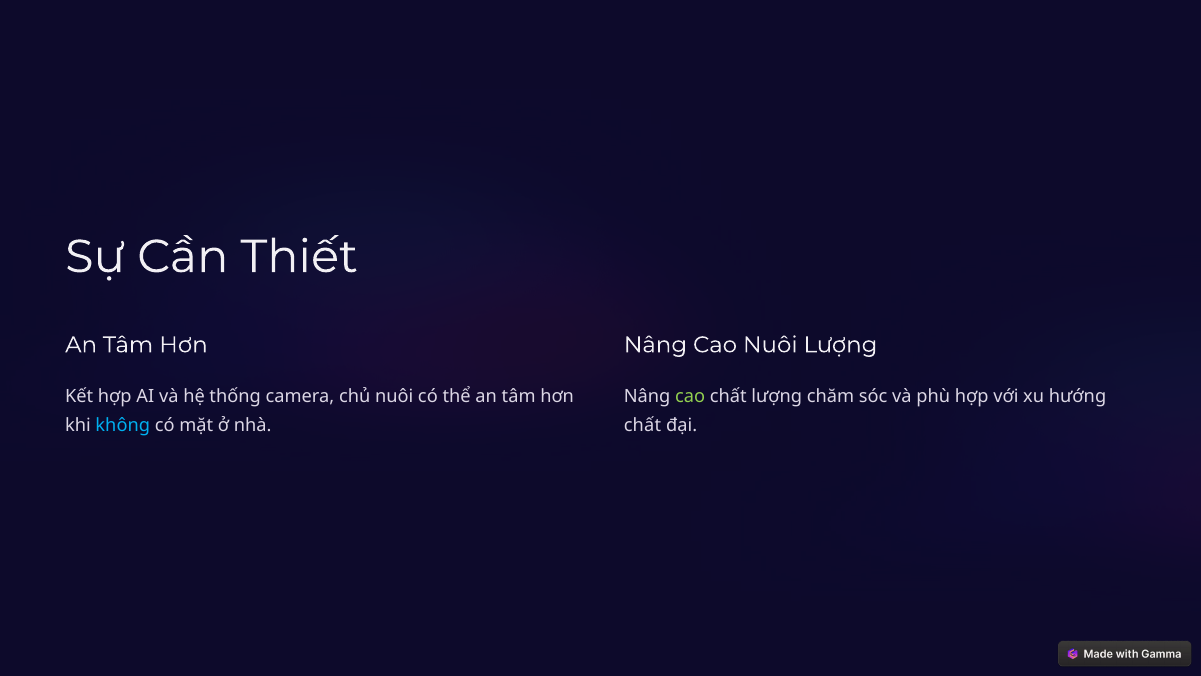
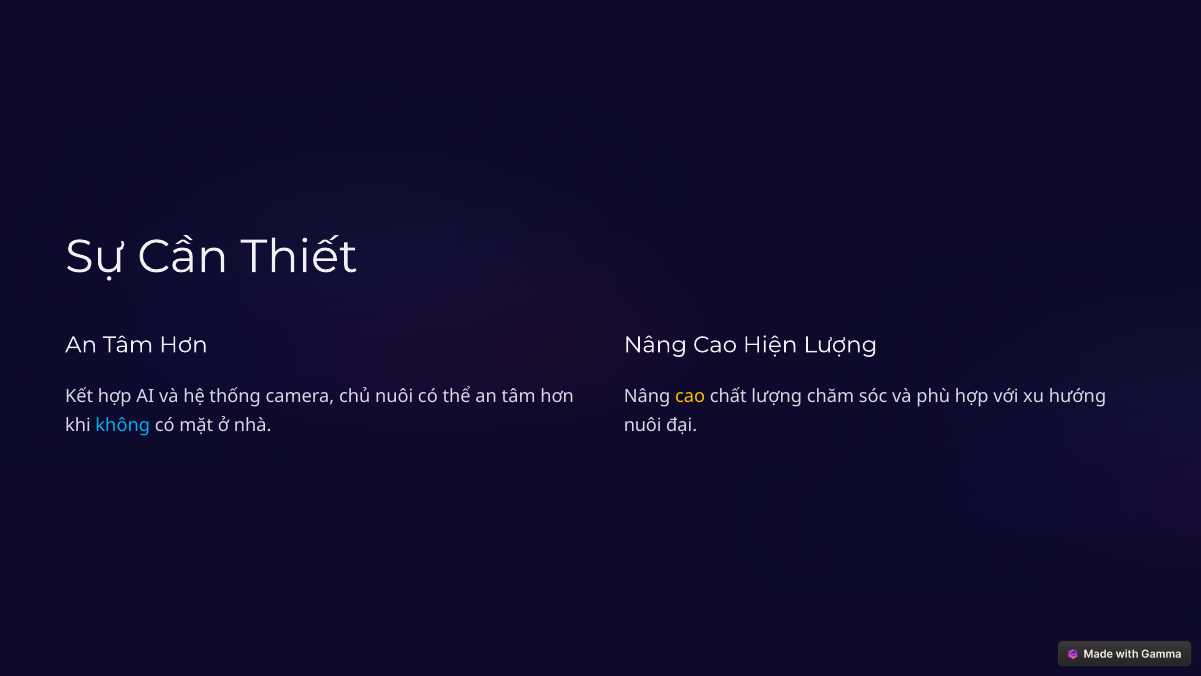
Cao Nuôi: Nuôi -> Hiện (770, 345)
cao colour: light green -> yellow (690, 396)
chất: chất -> nuôi (643, 426)
